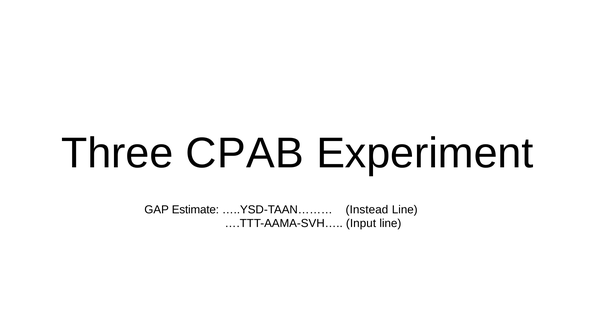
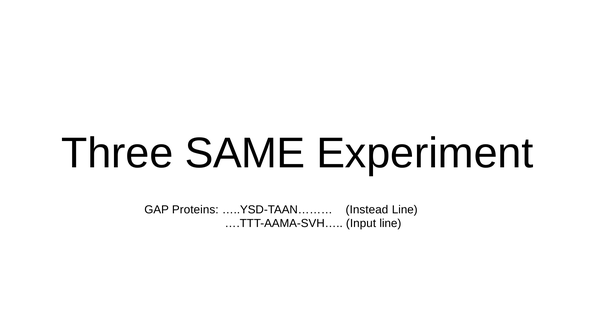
CPAB: CPAB -> SAME (245, 153)
Estimate: Estimate -> Proteins (195, 209)
